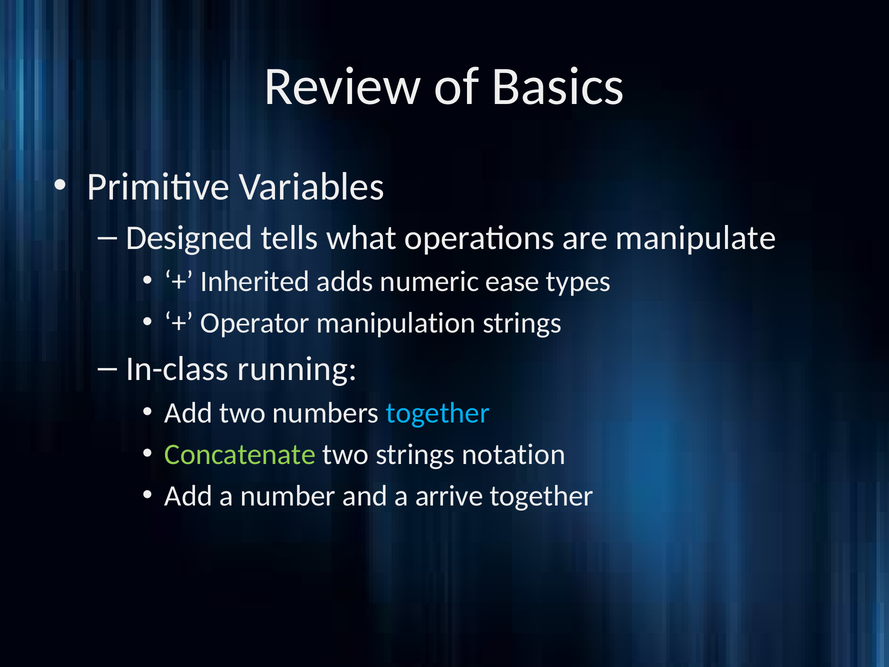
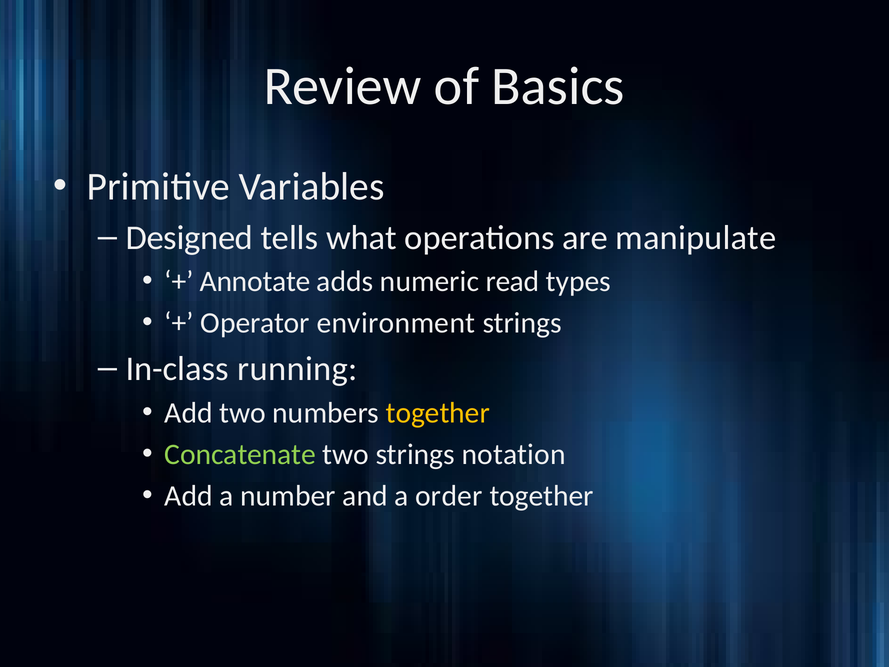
Inherited: Inherited -> Annotate (255, 282)
ease: ease -> read (512, 282)
manipulation: manipulation -> environment (396, 323)
together colour: light blue -> yellow (438, 413)
arrive: arrive -> order (449, 496)
